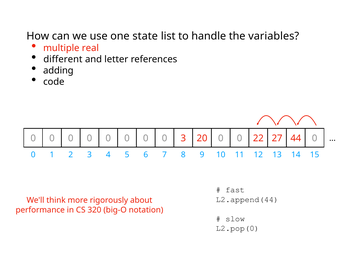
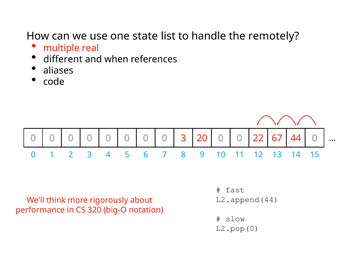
variables: variables -> remotely (274, 36)
letter: letter -> when (116, 59)
adding: adding -> aliases (58, 71)
27: 27 -> 67 (277, 139)
